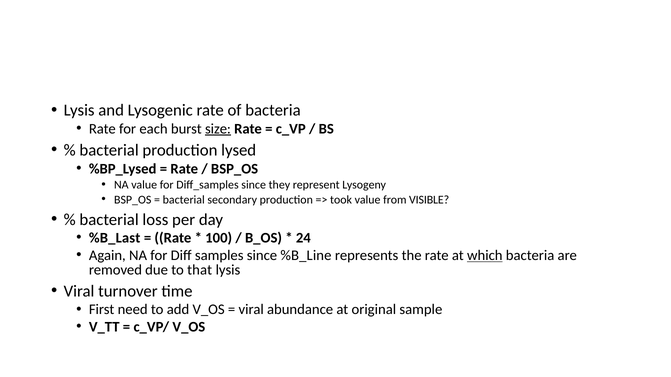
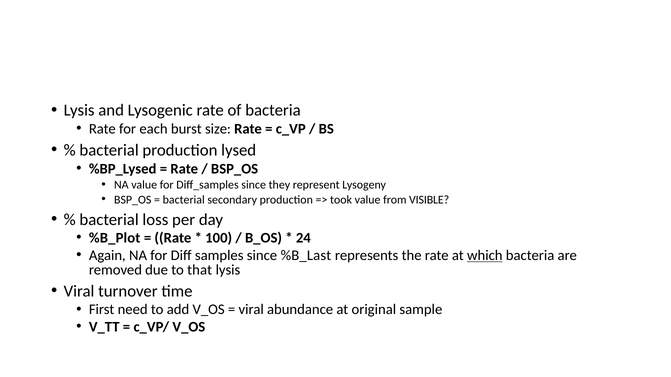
size underline: present -> none (218, 129)
%B_Last: %B_Last -> %B_Plot (115, 238)
%B_Line: %B_Line -> %B_Last (306, 256)
